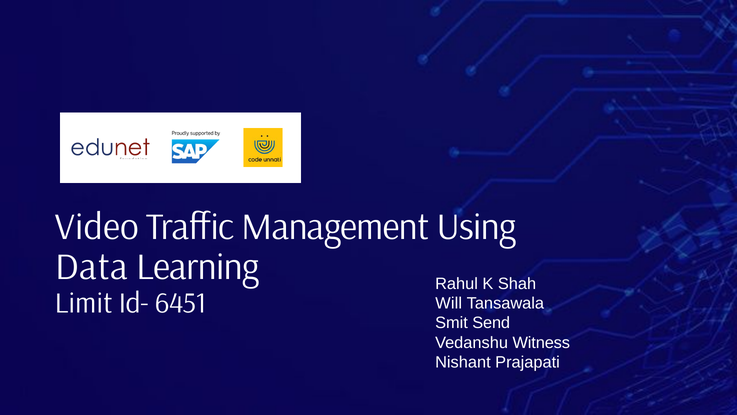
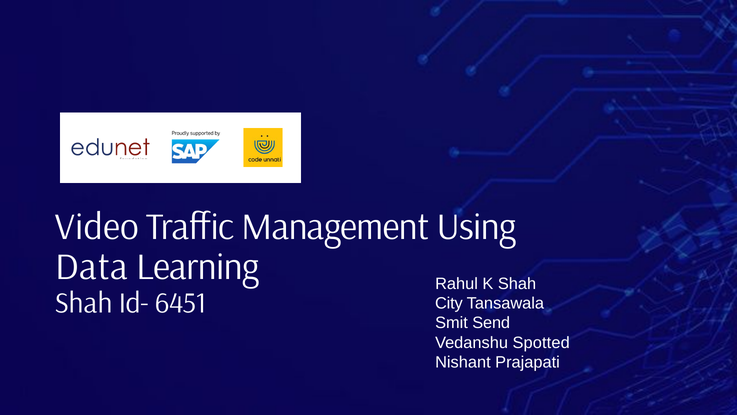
Limit: Limit -> Shah (84, 303)
Will: Will -> City (449, 303)
Witness: Witness -> Spotted (541, 342)
